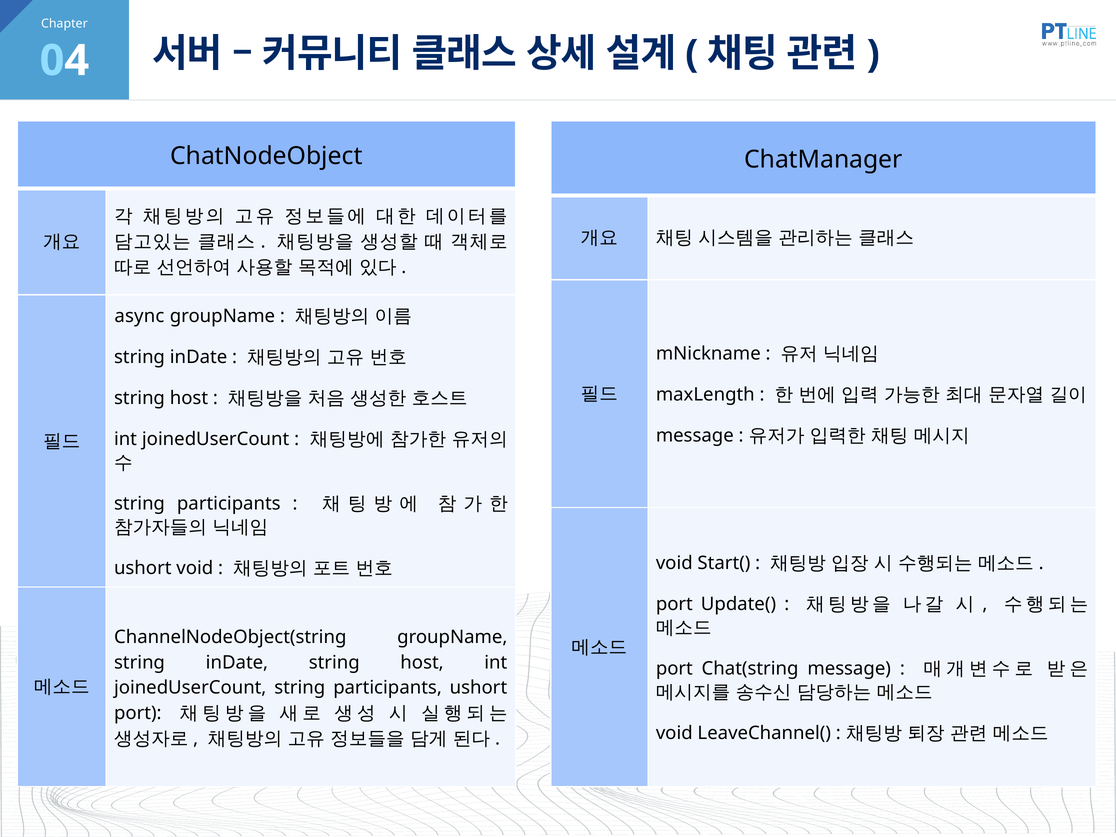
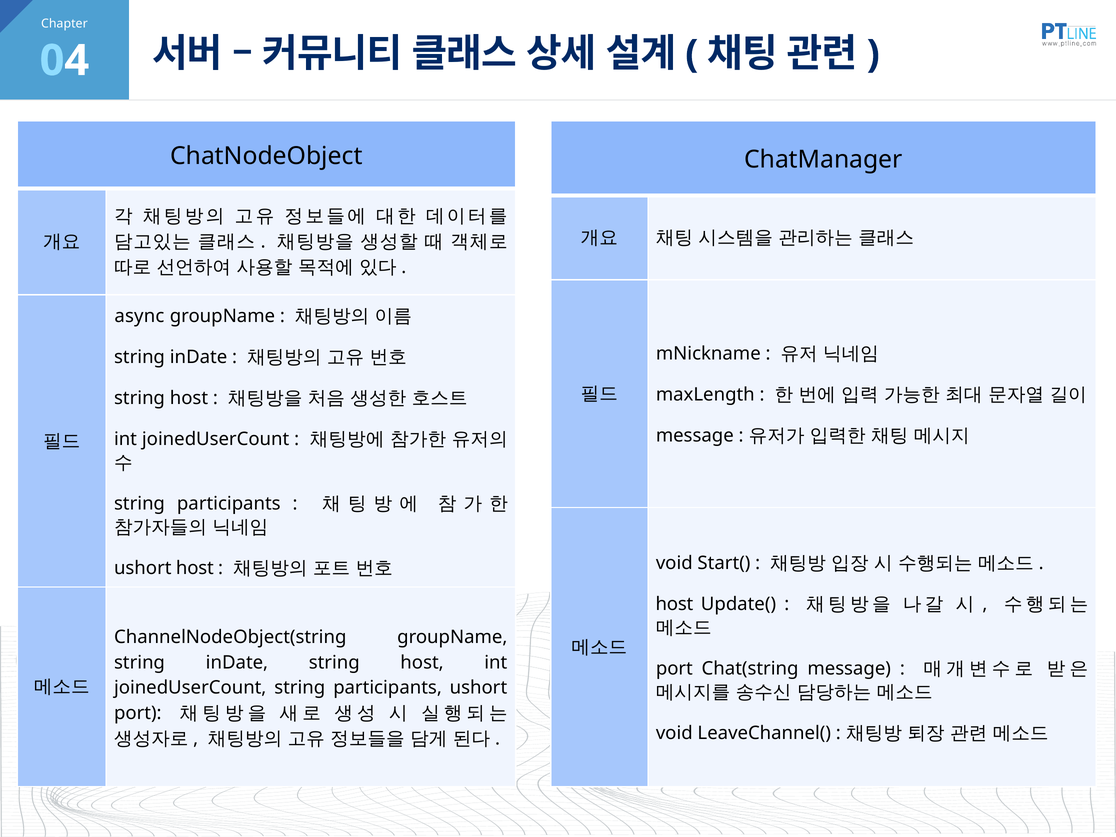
ushort void: void -> host (195, 568)
port: port -> host (674, 604)
